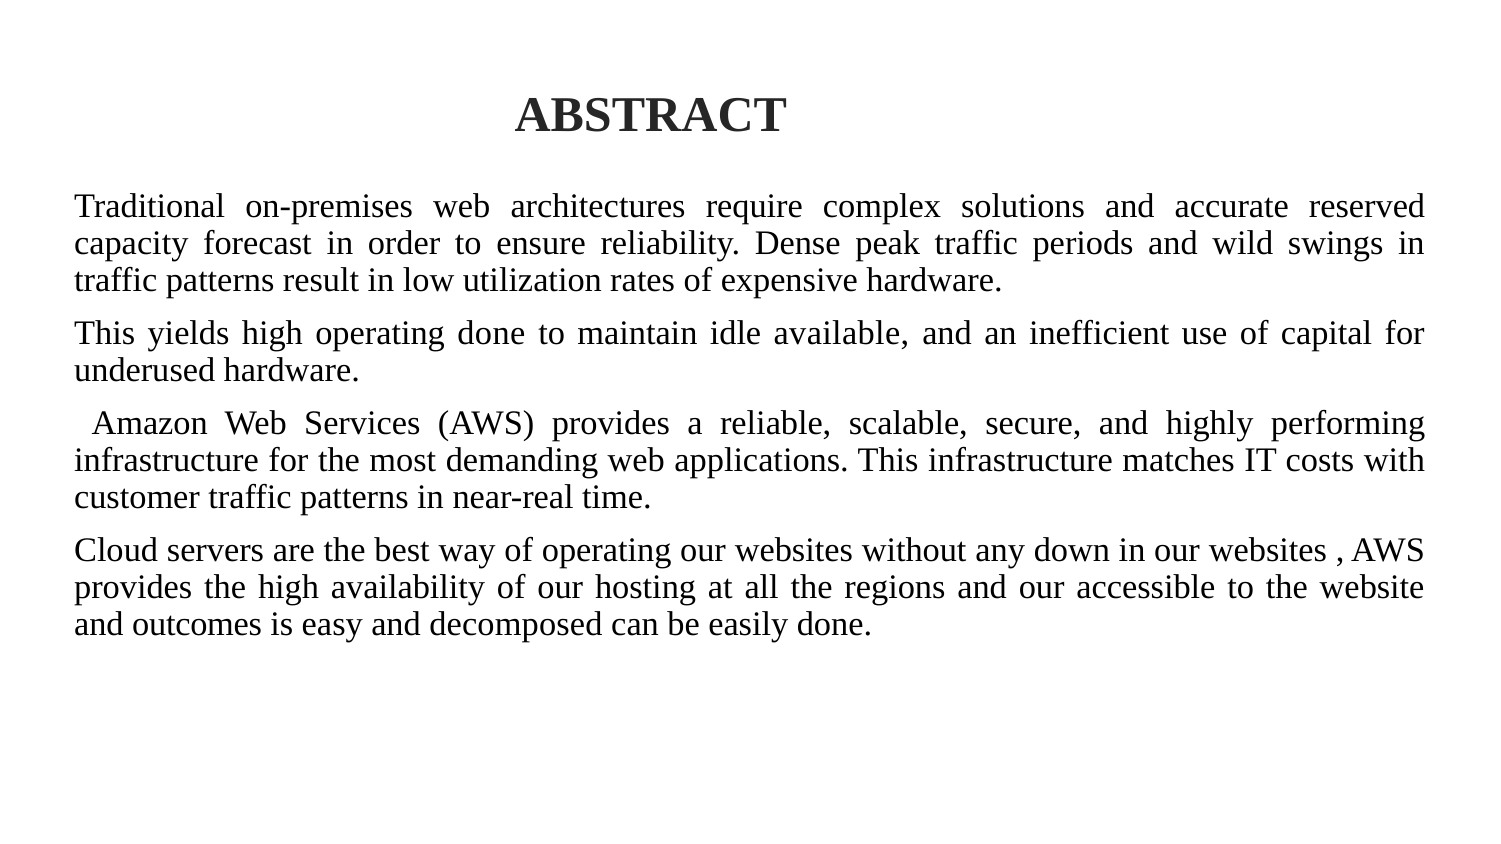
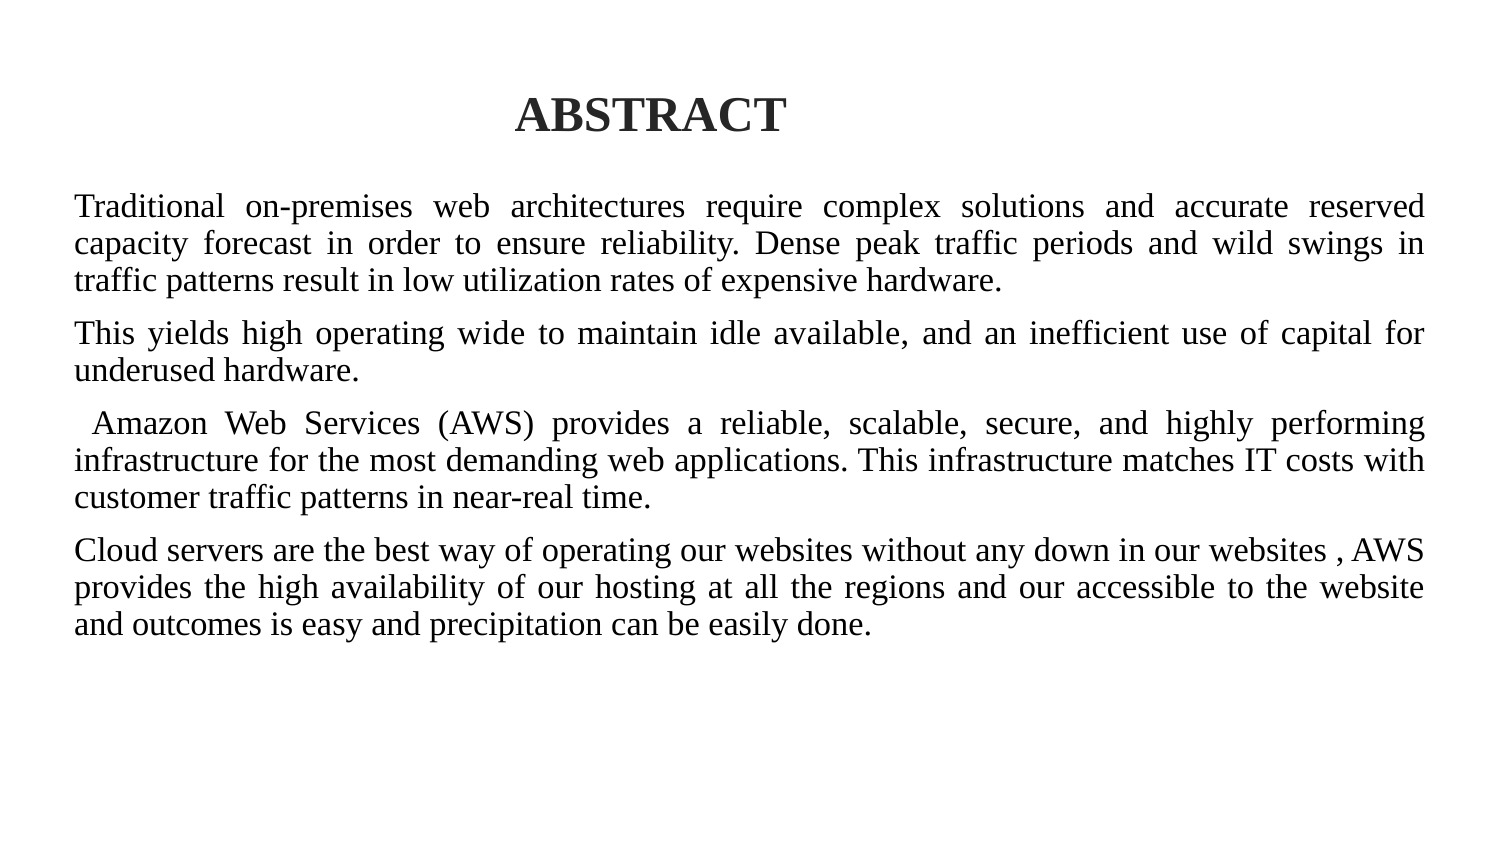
operating done: done -> wide (491, 333)
decomposed: decomposed -> precipitation (516, 624)
